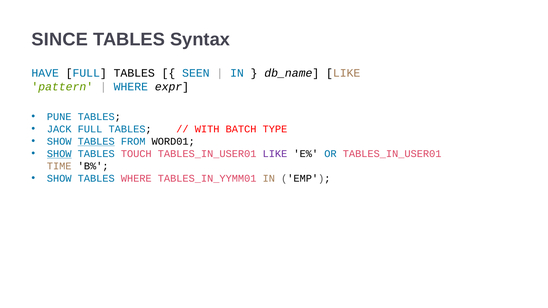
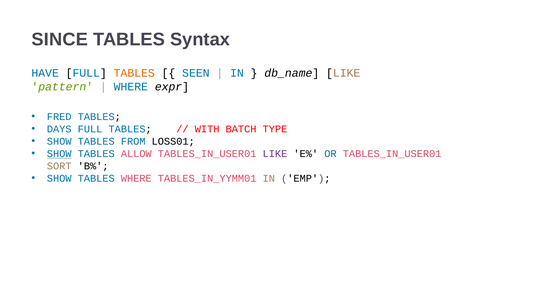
TABLES colour: black -> orange (134, 73)
PUNE: PUNE -> FRED (59, 117)
JACK: JACK -> DAYS (59, 129)
TABLES underline: present -> none (96, 142)
WORD01: WORD01 -> LOSS01 (173, 142)
TOUCH: TOUCH -> ALLOW (136, 154)
TIME: TIME -> SORT (59, 166)
